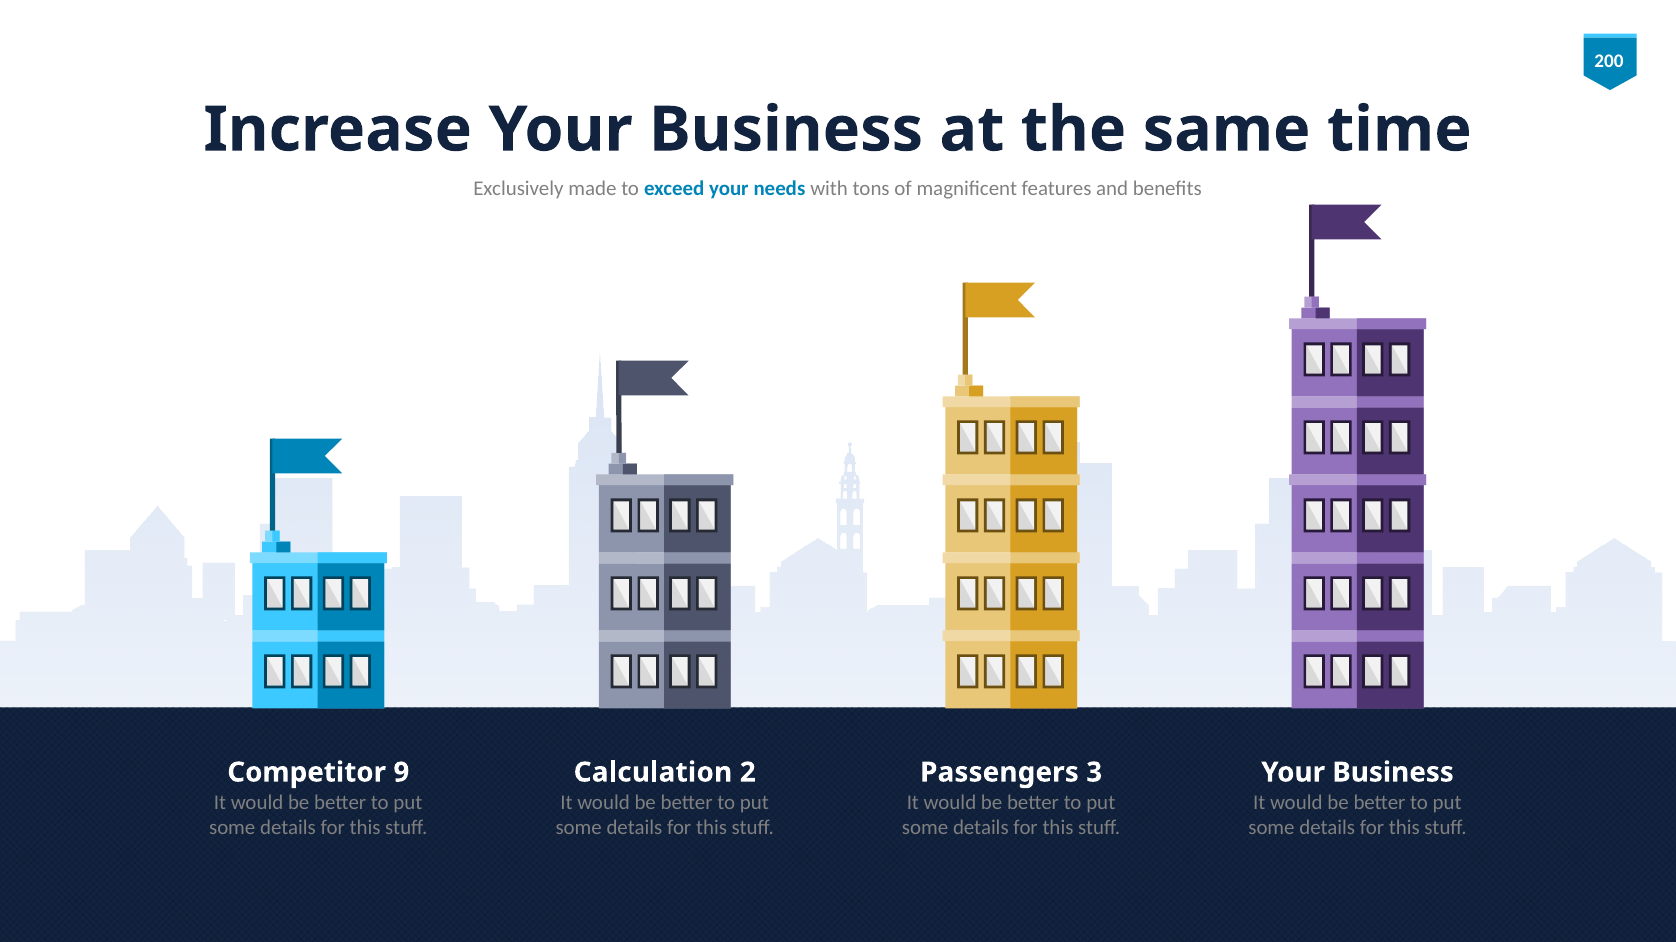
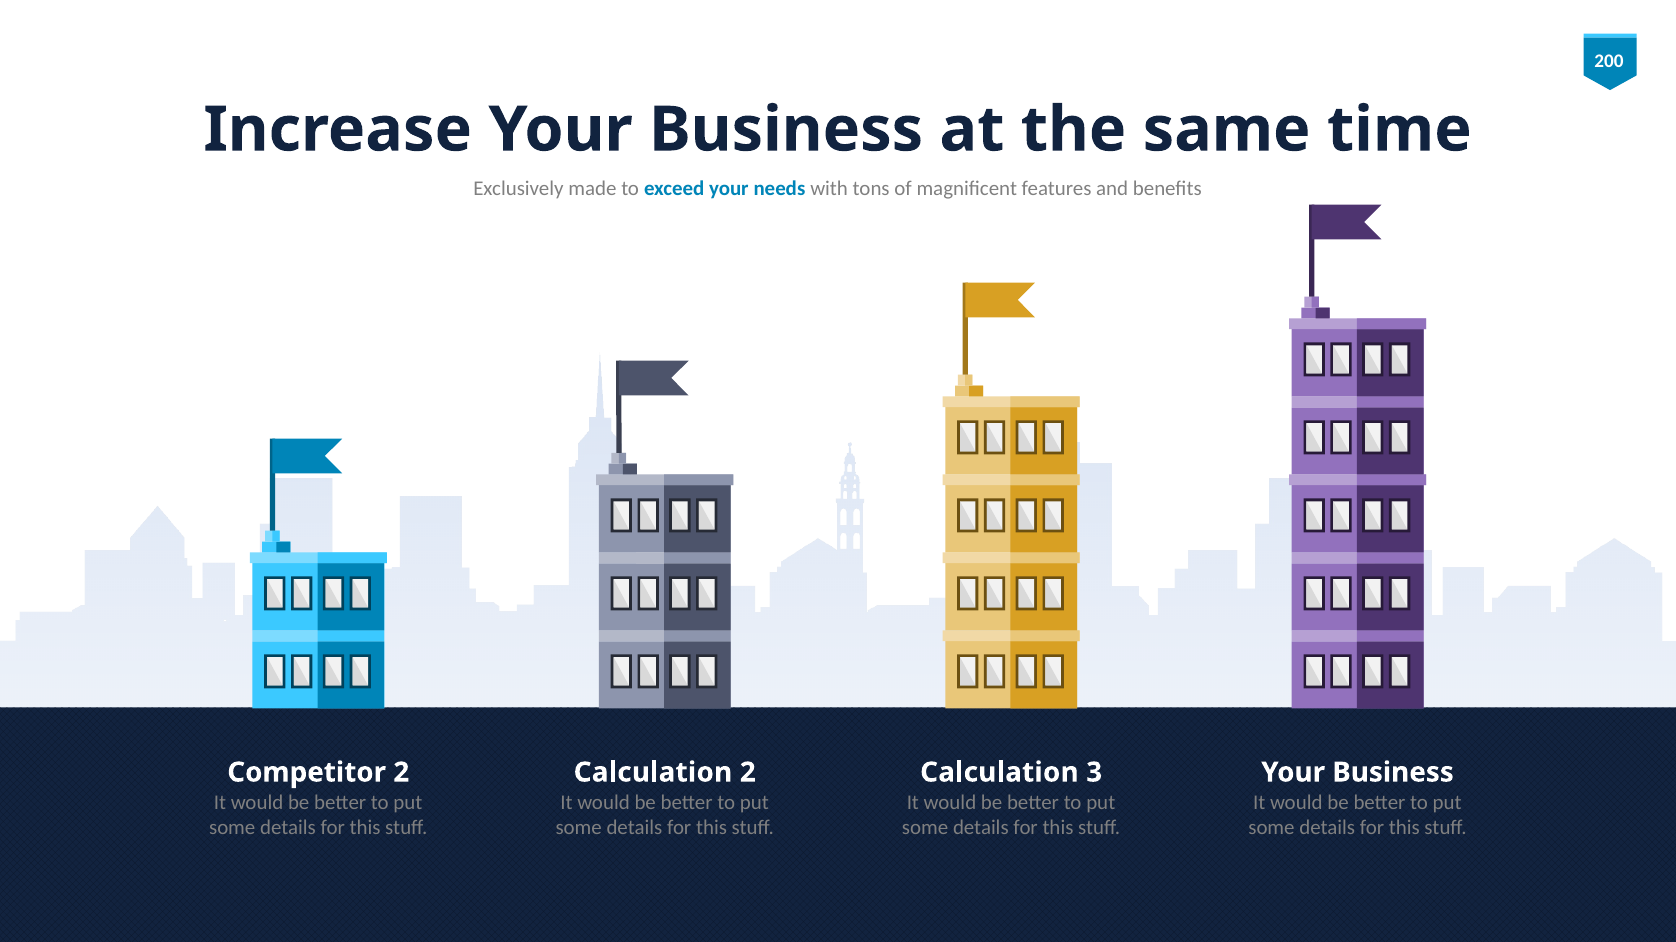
Competitor 9: 9 -> 2 (401, 773)
Passengers: Passengers -> Calculation (999, 773)
